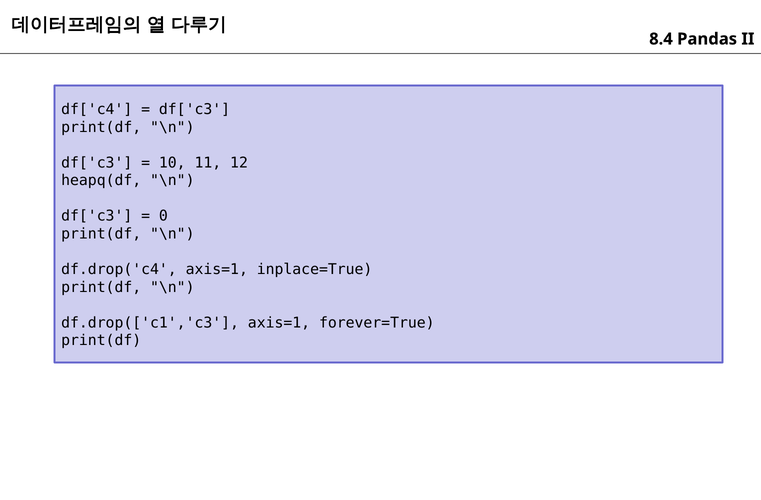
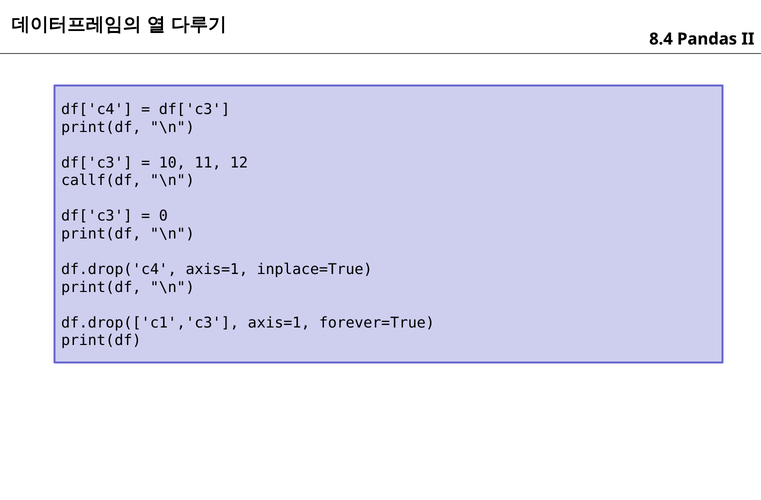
heapq(df: heapq(df -> callf(df (101, 180)
